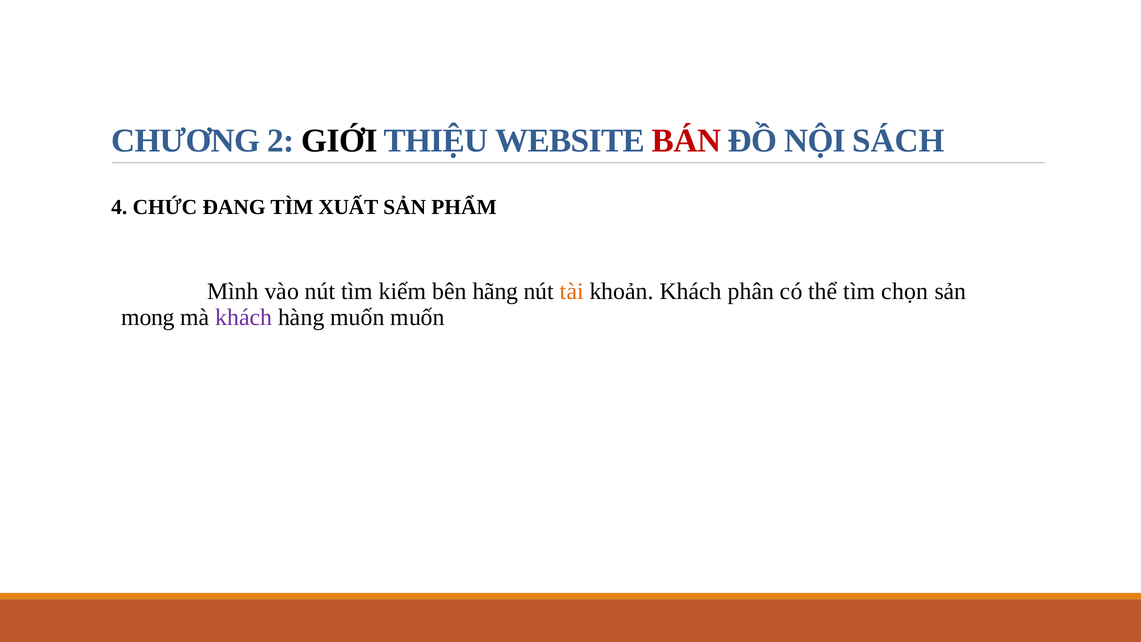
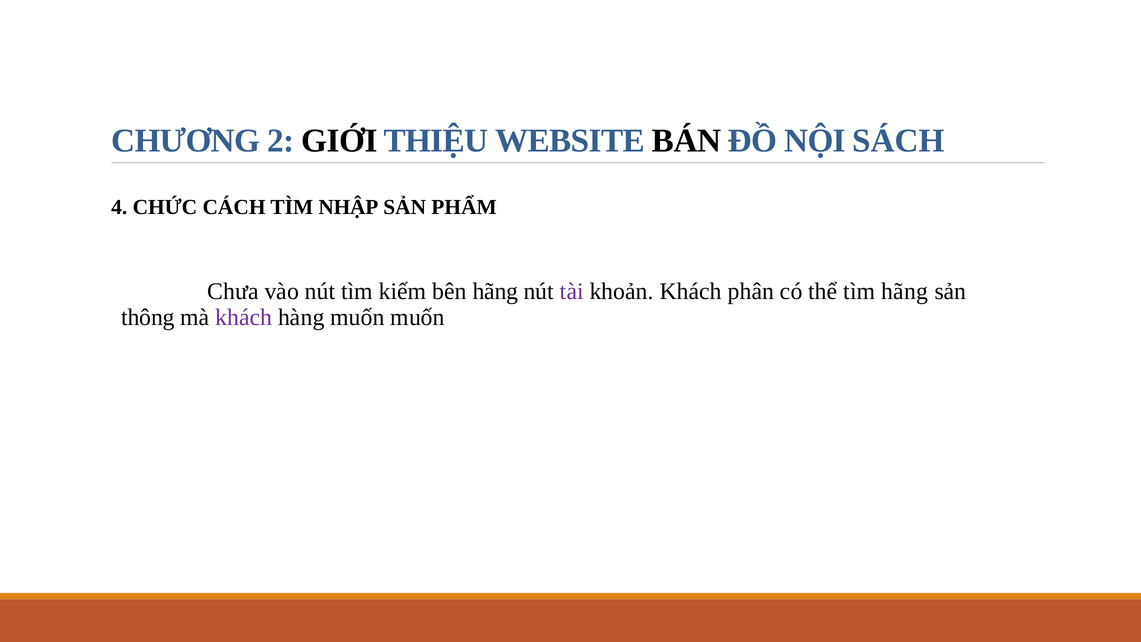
BÁN colour: red -> black (686, 140)
ĐANG: ĐANG -> CÁCH (234, 207)
XUẤT: XUẤT -> NHẬP (348, 207)
Mình: Mình -> Chưa (233, 292)
tài colour: orange -> purple (572, 292)
tìm chọn: chọn -> hãng (905, 292)
mong: mong -> thông (148, 317)
